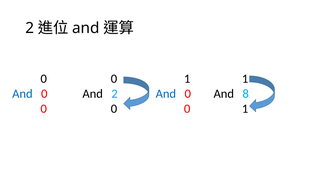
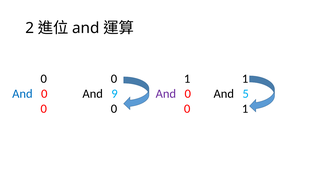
And 2: 2 -> 9 (115, 94)
And colour: blue -> purple (166, 94)
8: 8 -> 5 (246, 94)
